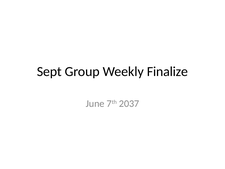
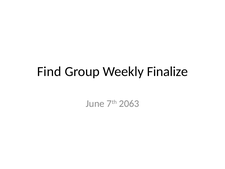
Sept: Sept -> Find (49, 71)
2037: 2037 -> 2063 (129, 103)
